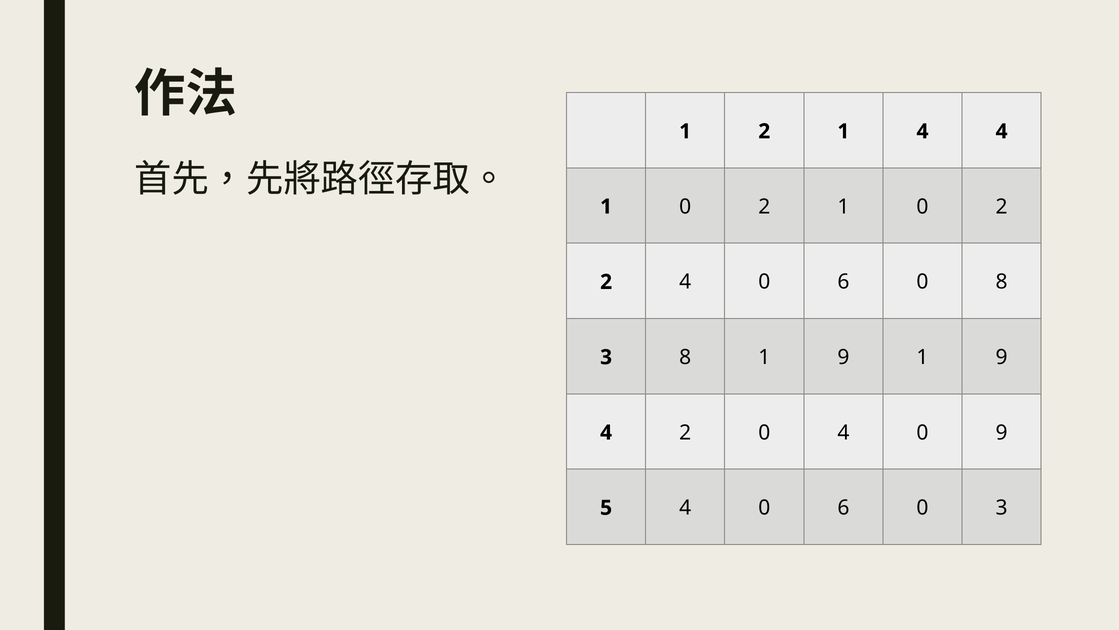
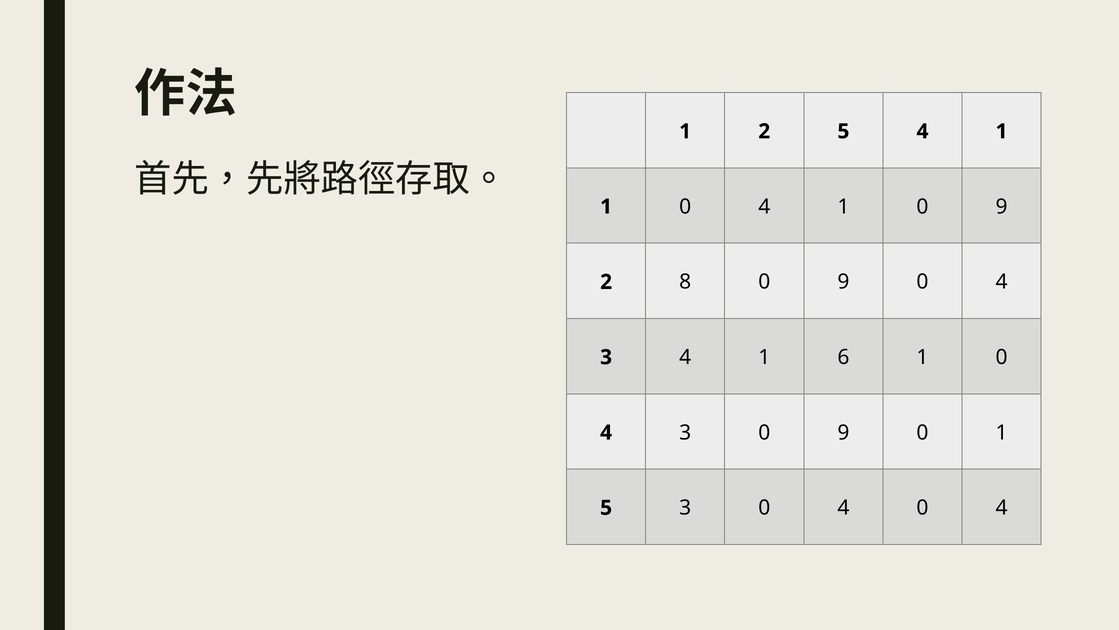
1 2 1: 1 -> 5 (843, 131)
4: 4 -> 1 (1002, 131)
2: 2 -> 4 (764, 206)
2: 2 -> 9 (1002, 206)
2 4: 4 -> 8 (685, 282)
6: 6 -> 9 (843, 282)
8: 8 -> 4 (1002, 282)
3 8: 8 -> 4 (685, 357)
9: 9 -> 6 (843, 357)
9: 9 -> 0 (1002, 357)
2: 2 -> 3 (685, 432)
4: 4 -> 9 (843, 432)
0 9: 9 -> 1 (1002, 432)
5 4: 4 -> 3 (685, 507)
6: 6 -> 4 (843, 507)
3: 3 -> 4 (1002, 507)
